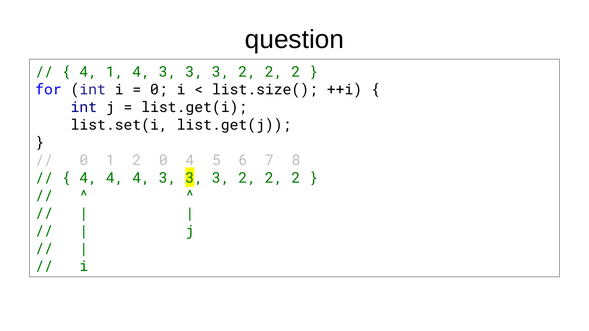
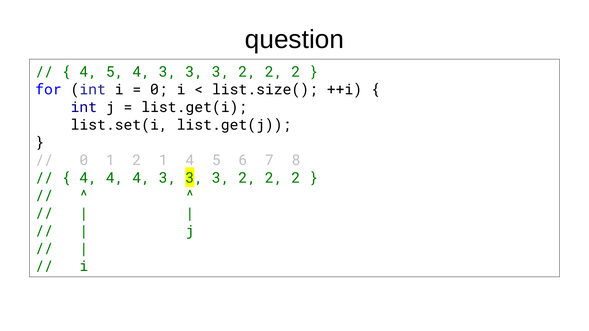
1: 1 -> 5 (115, 72)
2 0: 0 -> 1 (163, 160)
